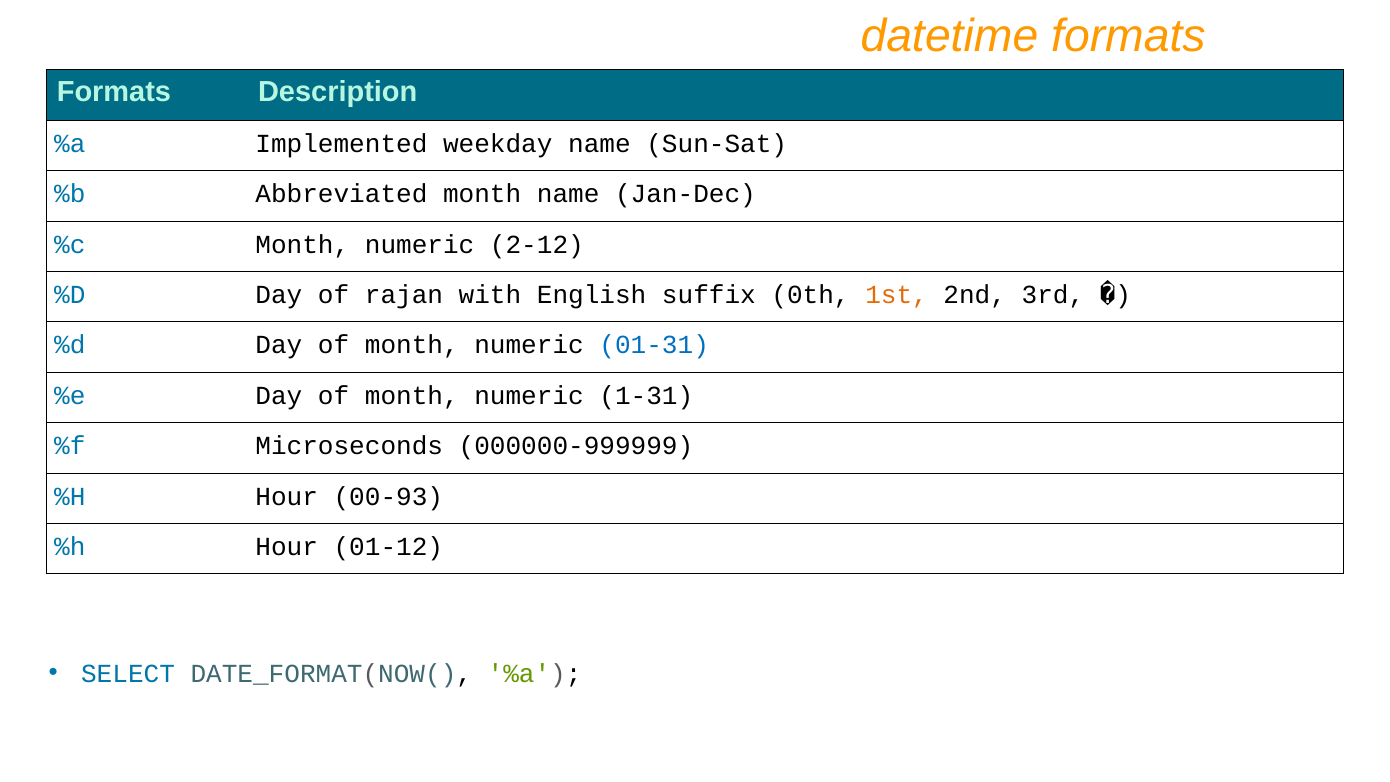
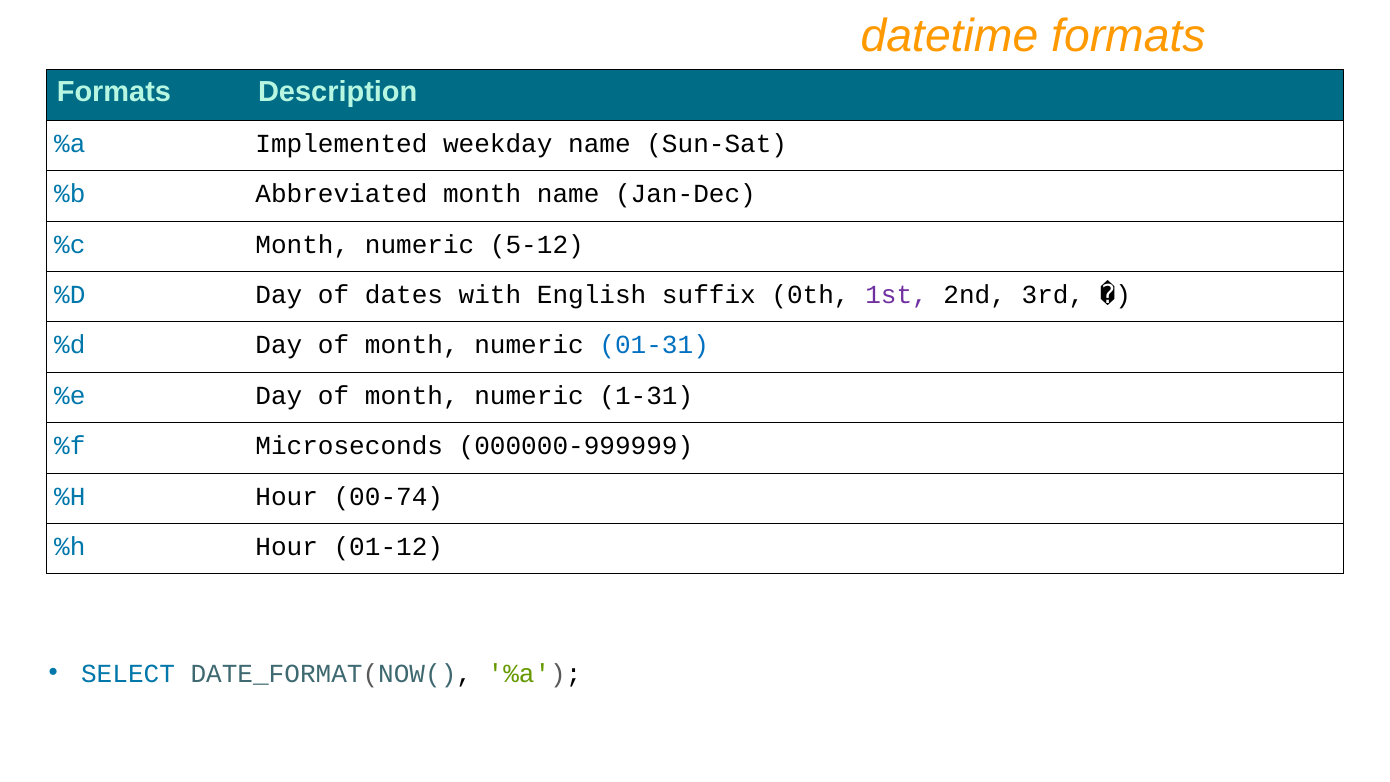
2-12: 2-12 -> 5-12 (537, 245)
rajan: rajan -> dates (404, 295)
1st colour: orange -> purple (897, 295)
00-93: 00-93 -> 00-74 (388, 497)
